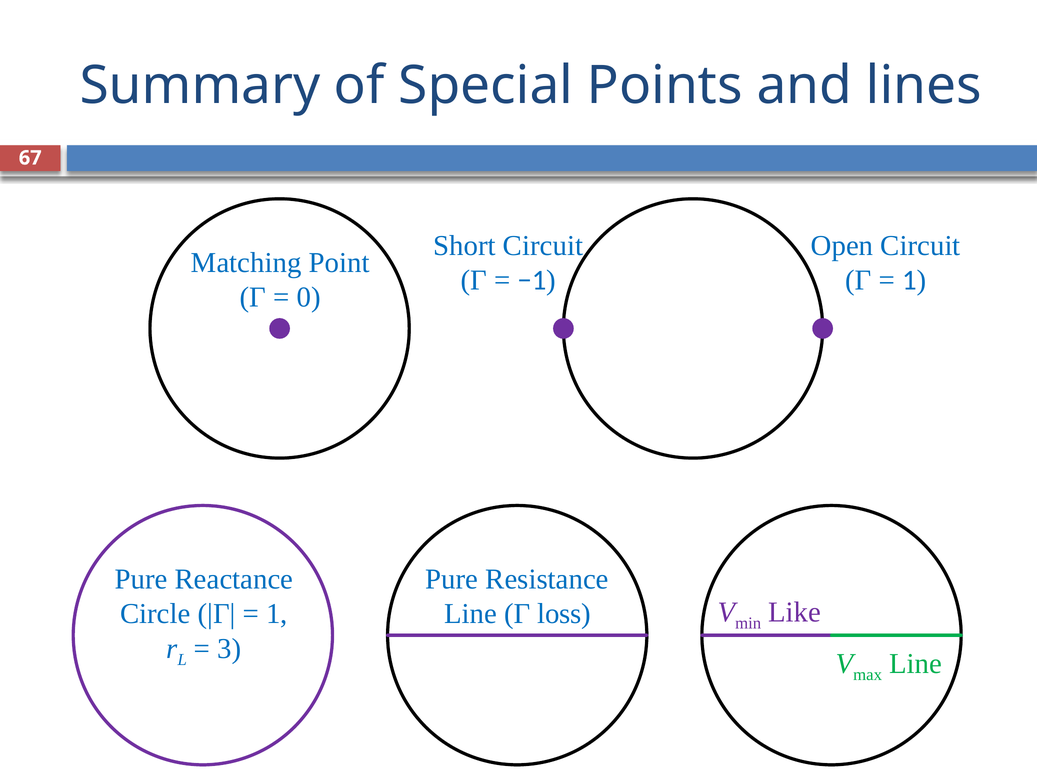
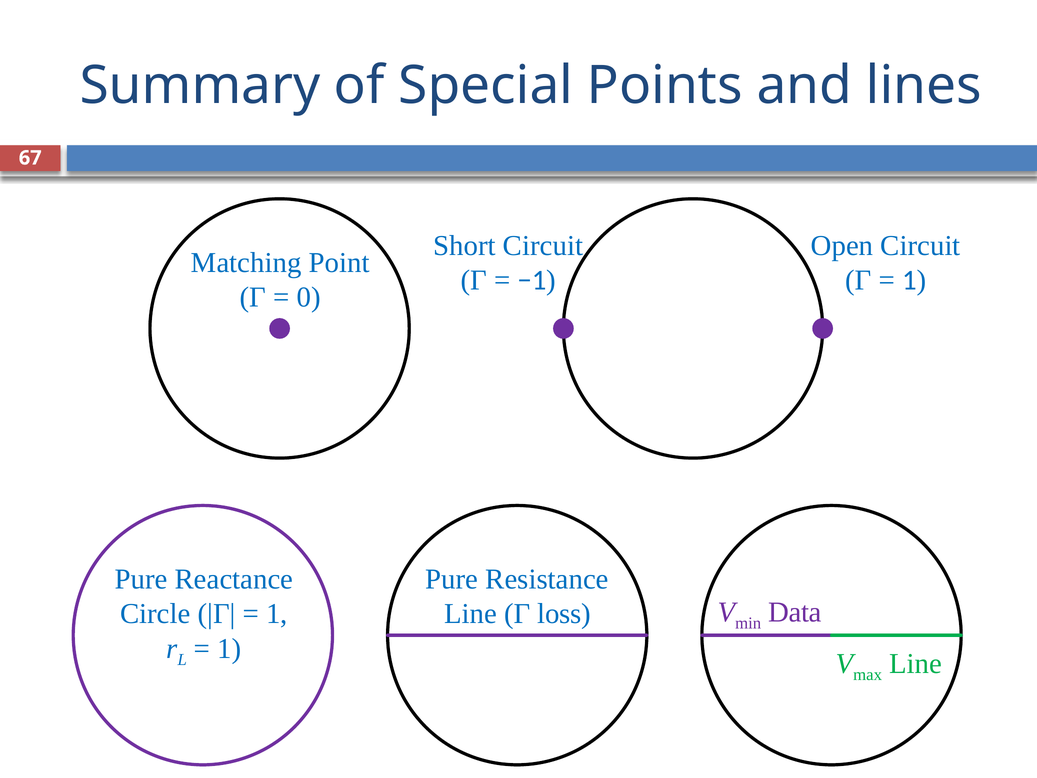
Like: Like -> Data (795, 612)
3: 3 -> 1 (229, 648)
